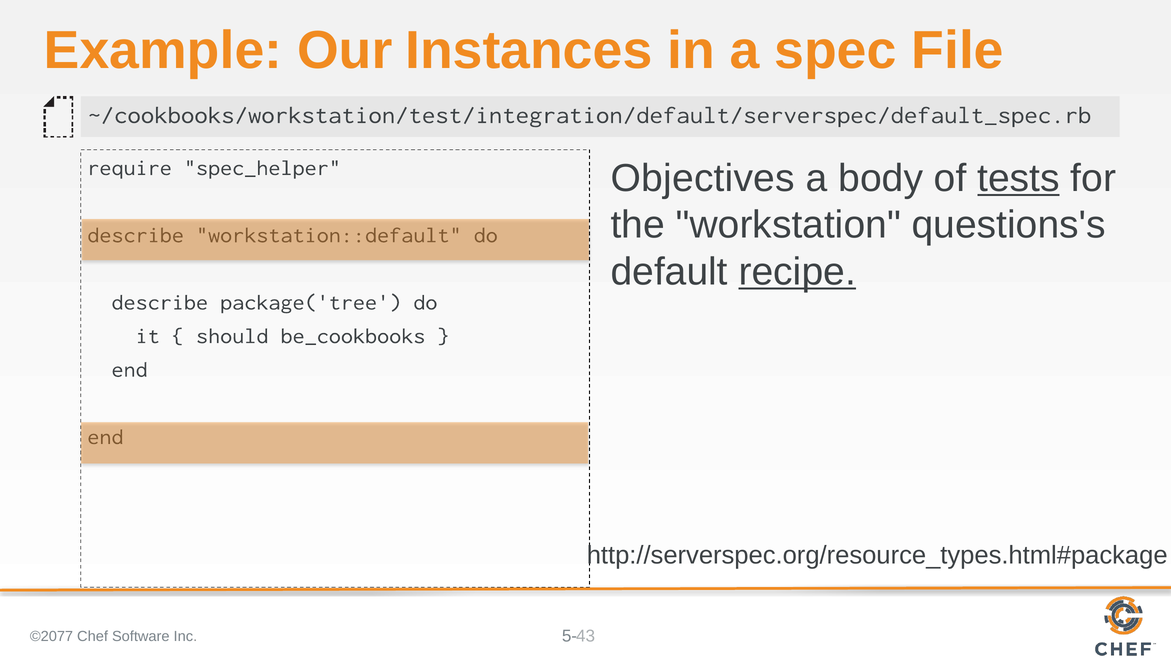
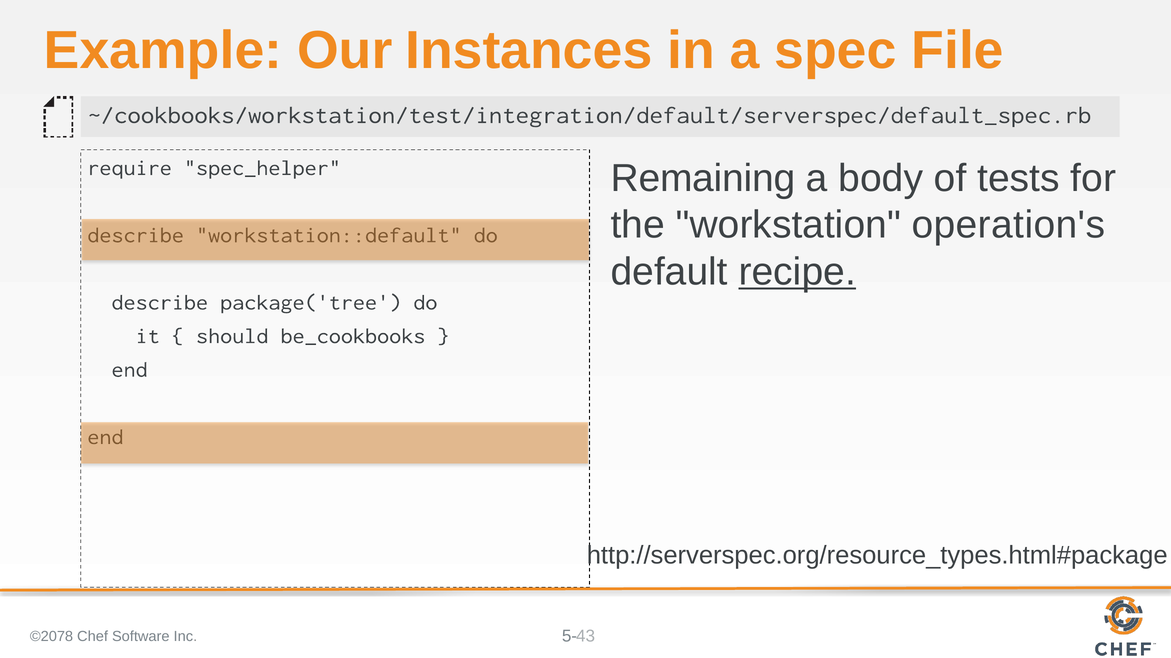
Objectives: Objectives -> Remaining (703, 178)
tests underline: present -> none (1019, 178)
questions's: questions's -> operation's (1008, 225)
©2077: ©2077 -> ©2078 (52, 637)
